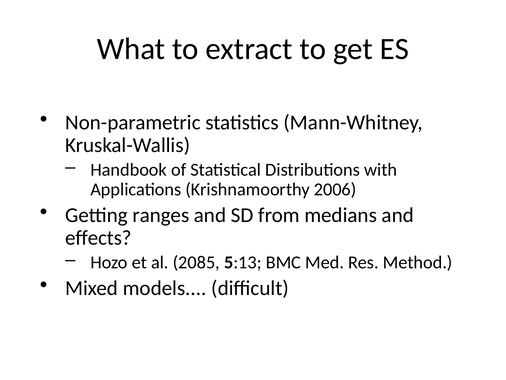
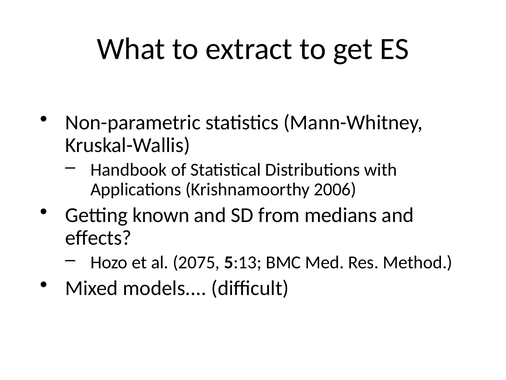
ranges: ranges -> known (161, 215)
2085: 2085 -> 2075 (196, 262)
